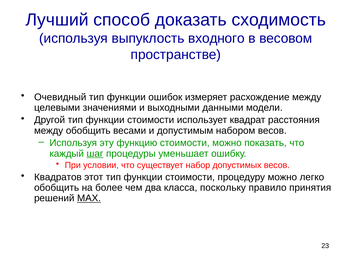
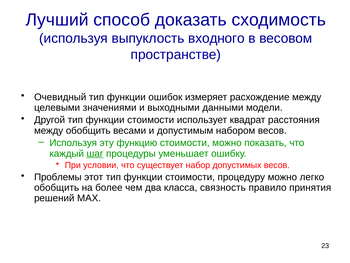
Квадратов: Квадратов -> Проблемы (58, 177)
поскольку: поскольку -> связность (223, 187)
MAX underline: present -> none (89, 198)
